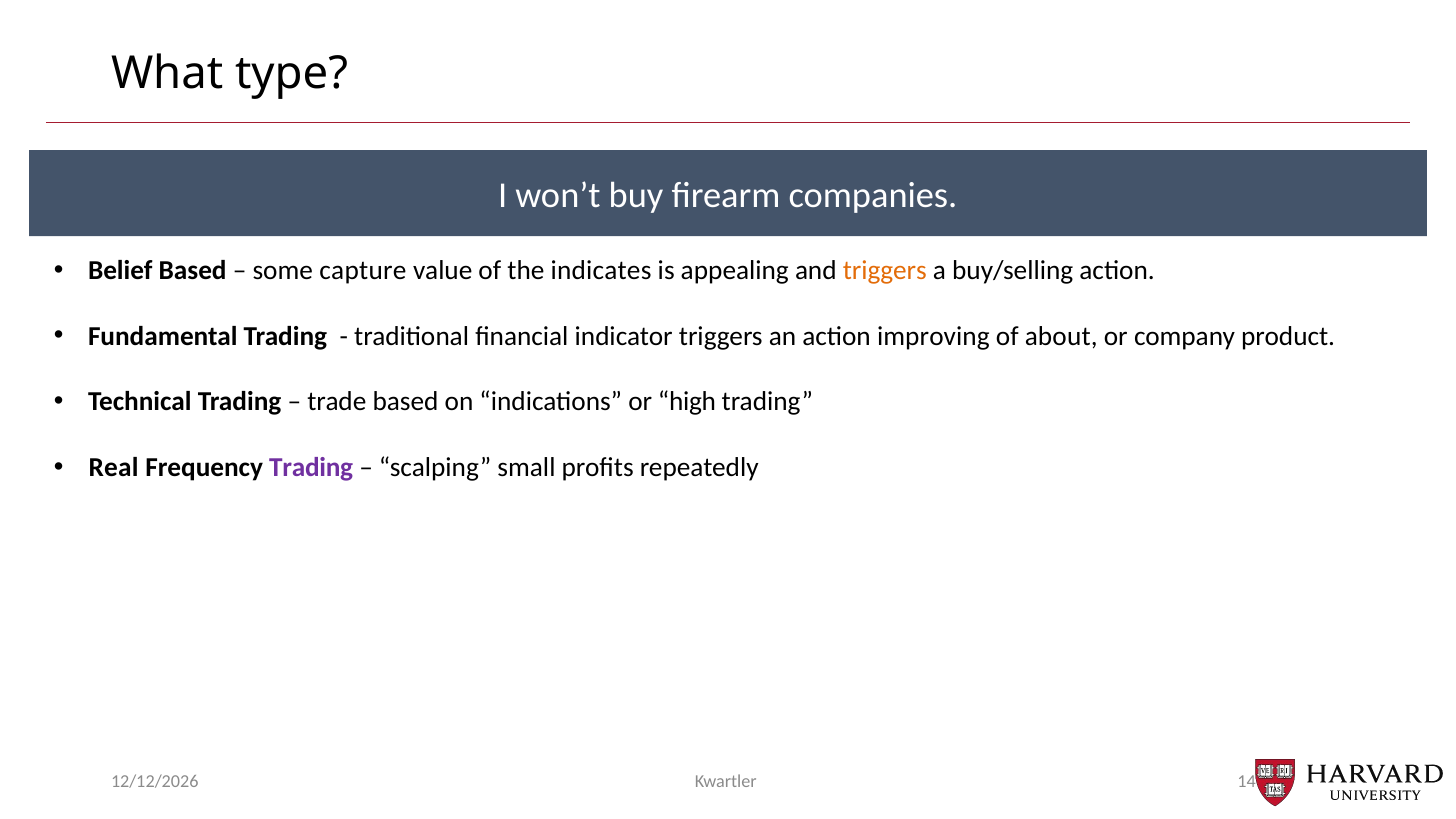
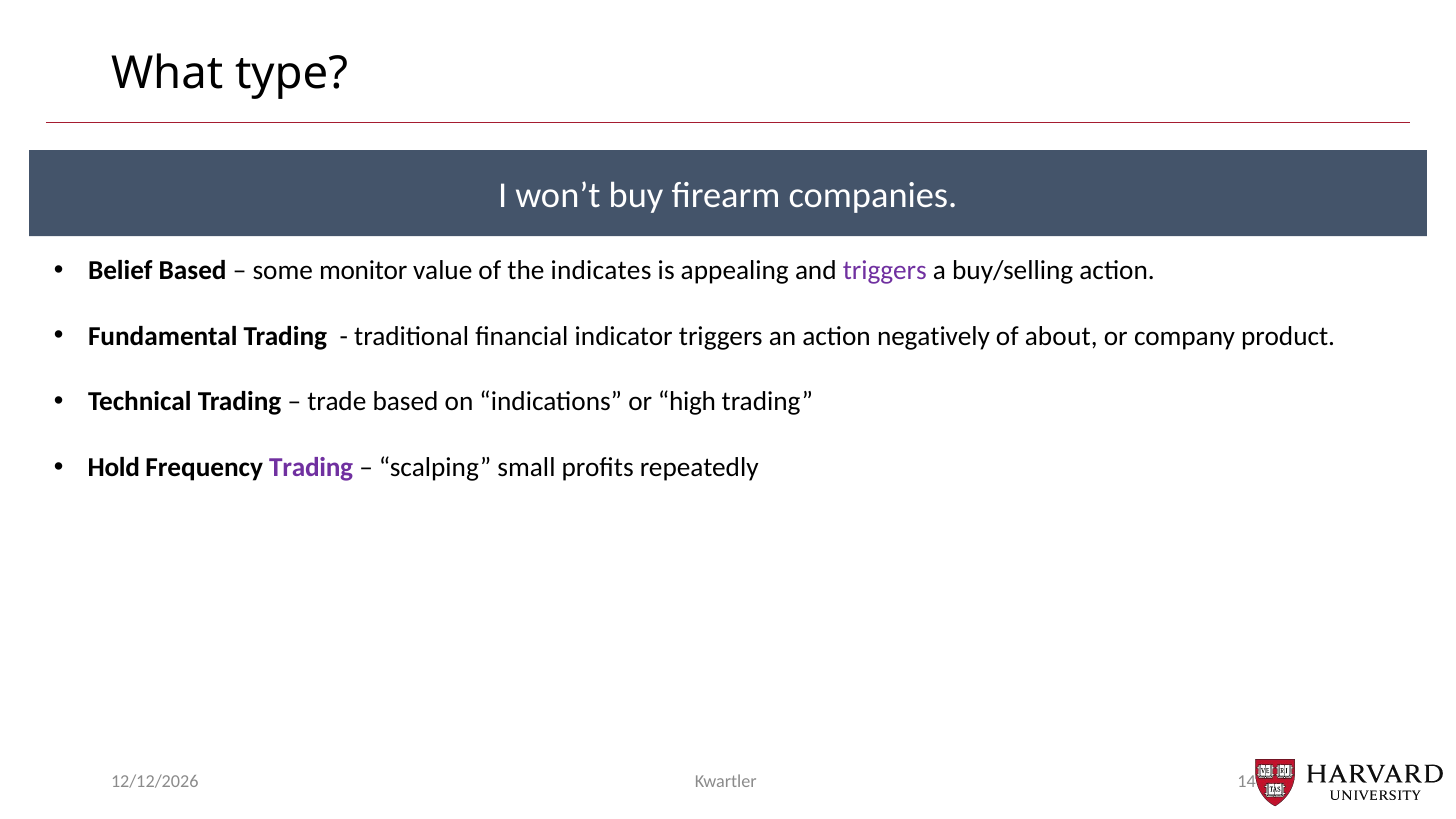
capture: capture -> monitor (363, 271)
triggers colour: orange -> purple (885, 271)
improving: improving -> negatively (933, 336)
Real: Real -> Hold (114, 467)
